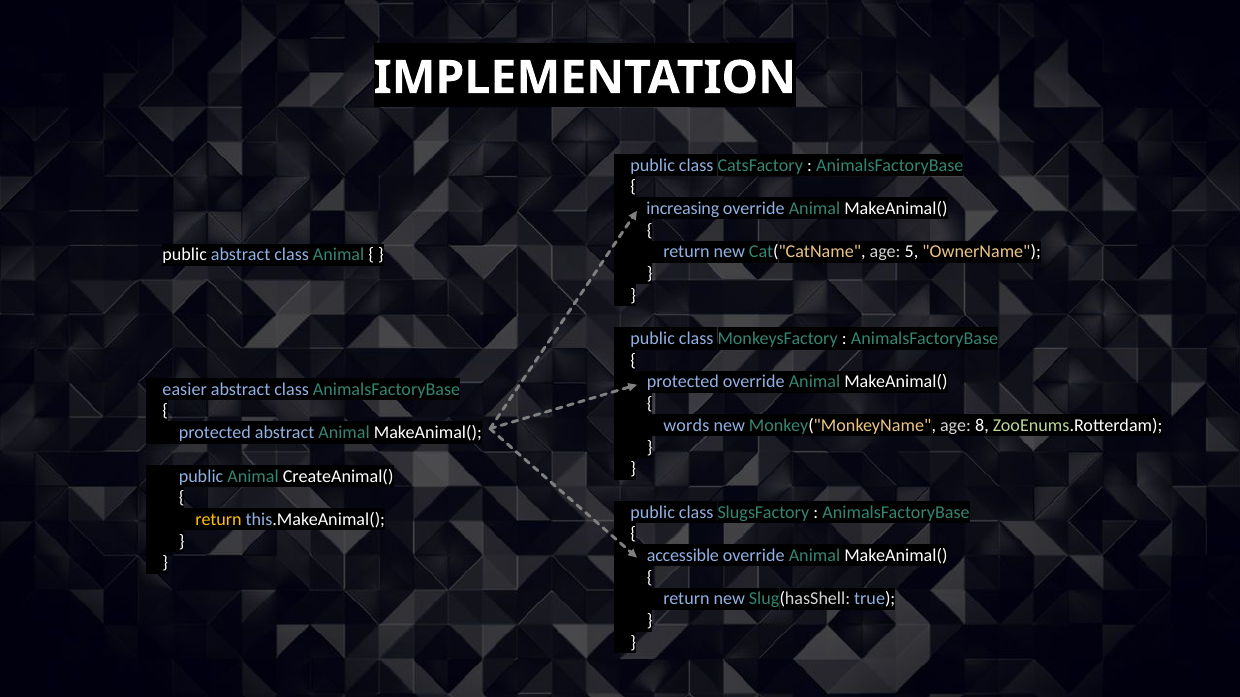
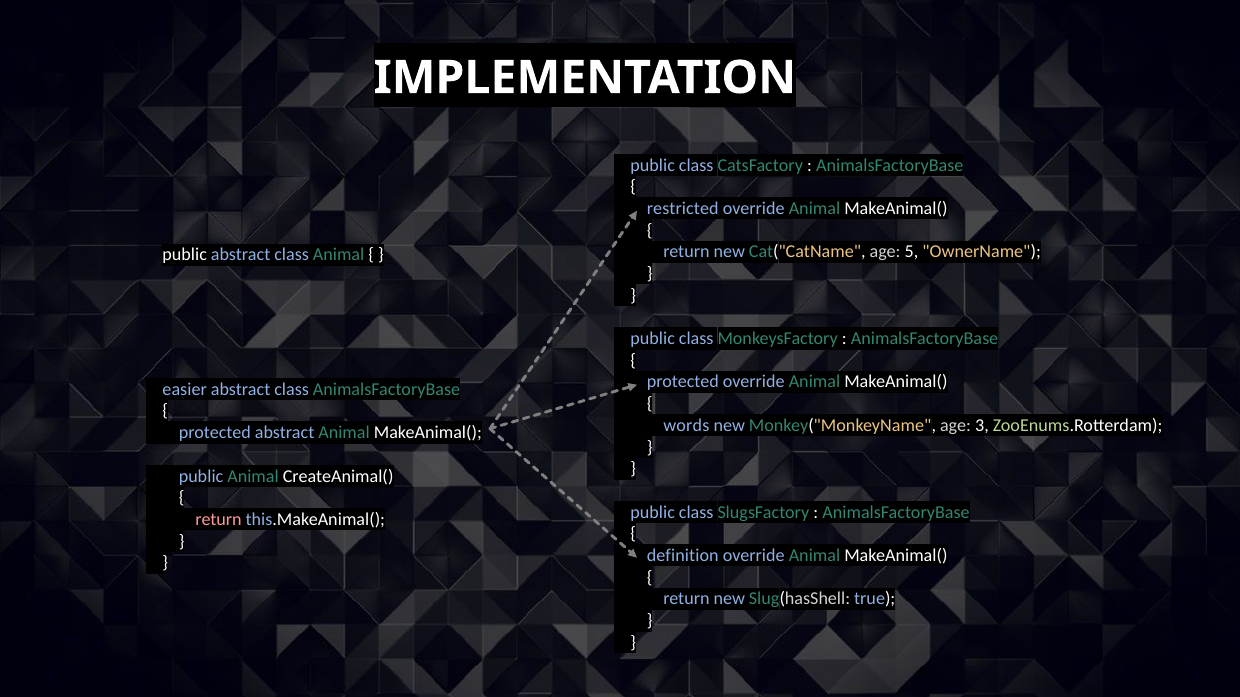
increasing: increasing -> restricted (683, 209)
8: 8 -> 3 (982, 426)
return colour: yellow -> pink (218, 520)
accessible: accessible -> definition (683, 556)
